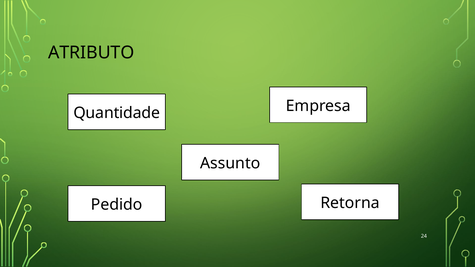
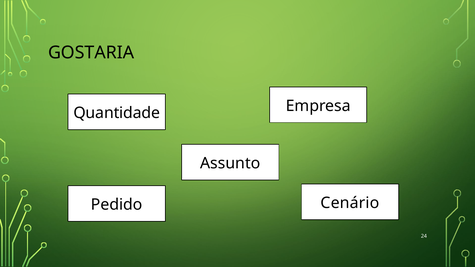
ATRIBUTO: ATRIBUTO -> GOSTARIA (91, 53)
Retorna: Retorna -> Cenário (350, 203)
